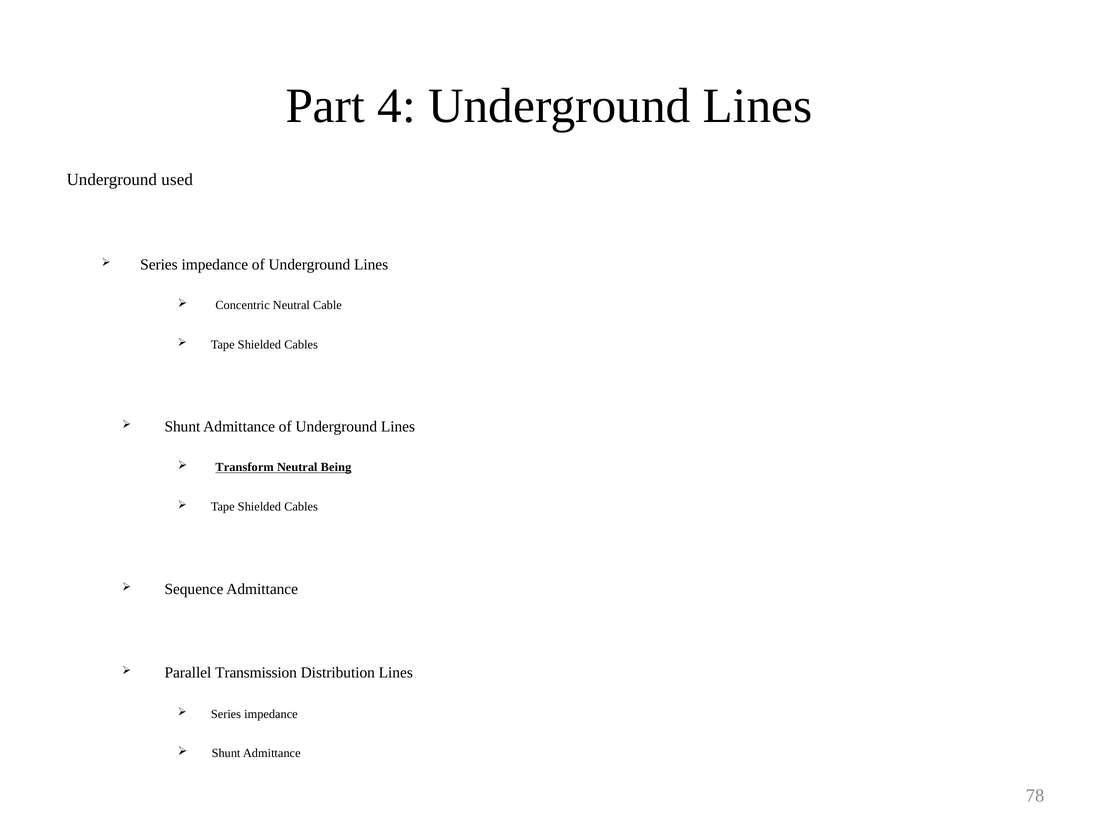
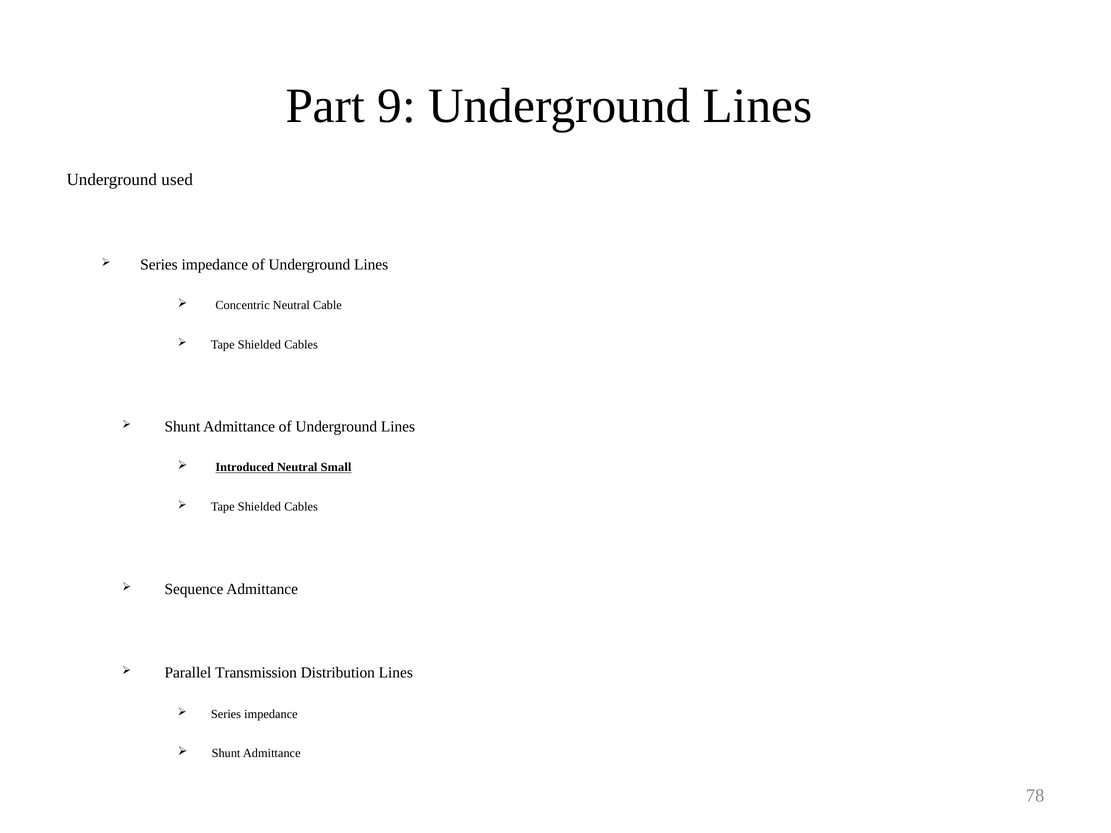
4: 4 -> 9 (396, 106)
Transform: Transform -> Introduced (245, 467)
Being: Being -> Small (336, 467)
